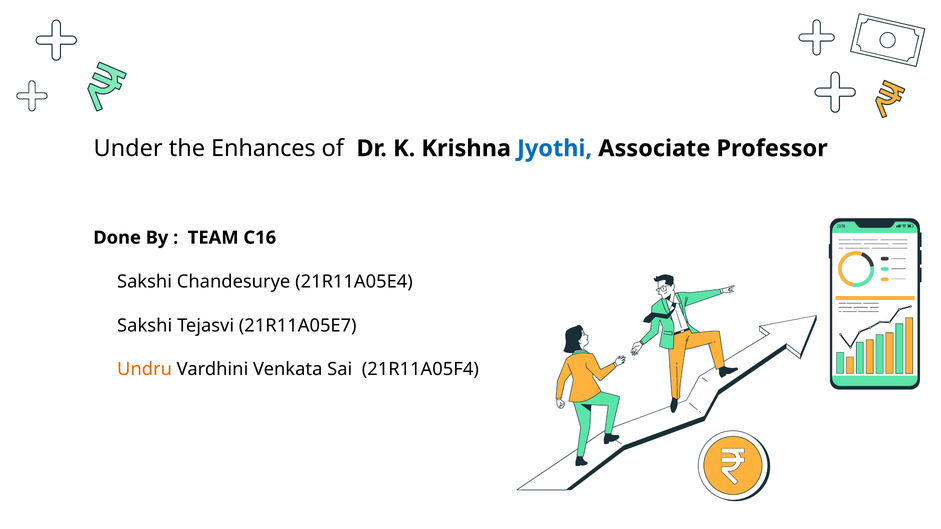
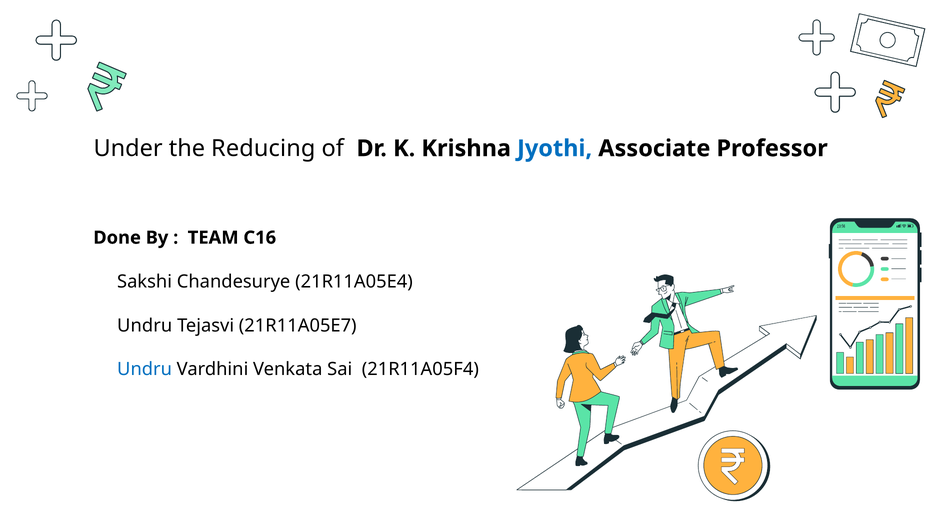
Enhances: Enhances -> Reducing (263, 149)
Sakshi: Sakshi -> Undru (145, 326)
Undru colour: orange -> blue (145, 370)
